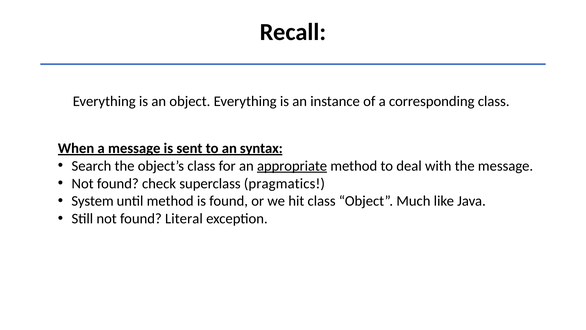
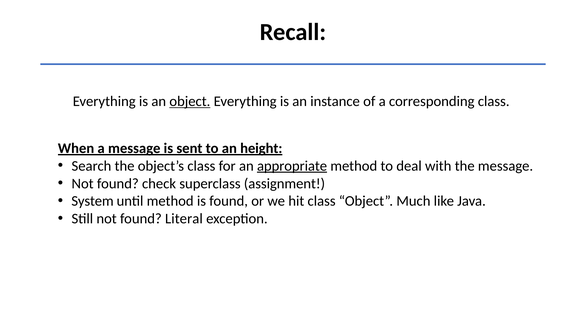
object underline: none -> present (190, 101)
syntax: syntax -> height (261, 148)
pragmatics: pragmatics -> assignment (284, 183)
